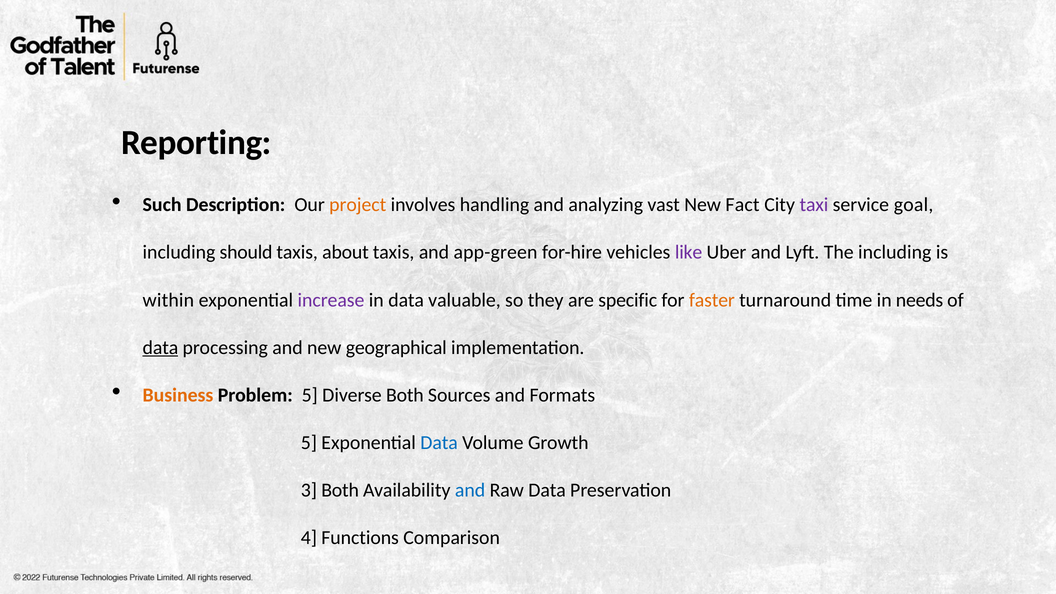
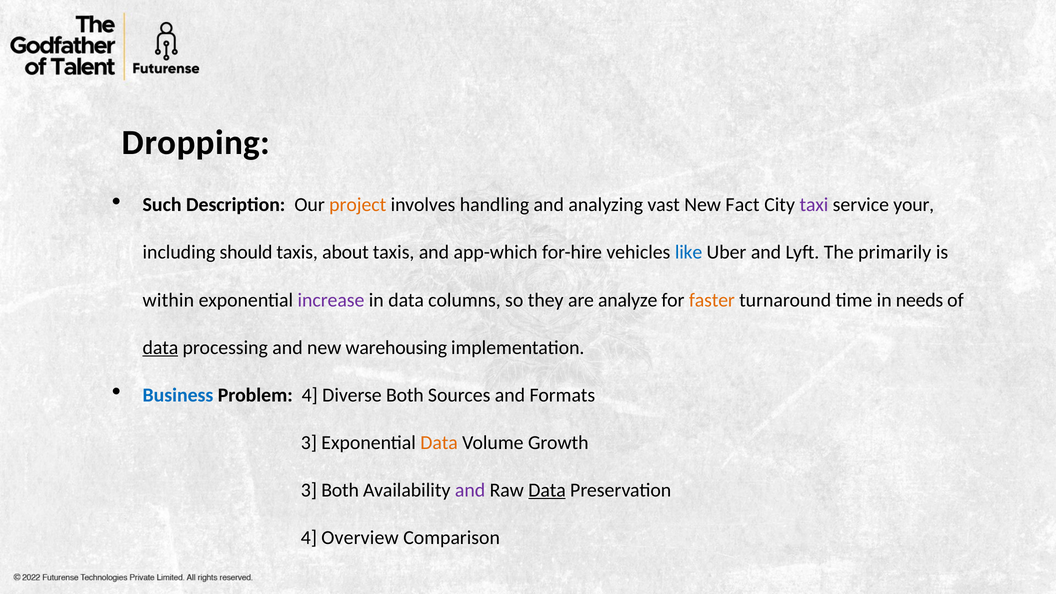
Reporting: Reporting -> Dropping (196, 143)
goal: goal -> your (914, 205)
app-green: app-green -> app-which (496, 252)
like colour: purple -> blue (689, 252)
The including: including -> primarily (895, 252)
valuable: valuable -> columns (464, 300)
specific: specific -> analyze (628, 300)
geographical: geographical -> warehousing (396, 347)
Business colour: orange -> blue (178, 395)
Problem 5: 5 -> 4 (310, 395)
5: 5 -> 3 (309, 443)
Data colour: blue -> orange (439, 443)
and colour: blue -> purple (470, 490)
Data underline: none -> present (547, 490)
Functions: Functions -> Overview (360, 538)
